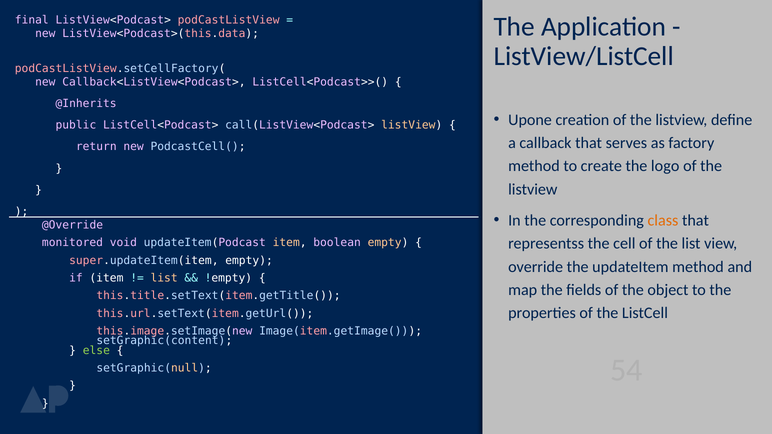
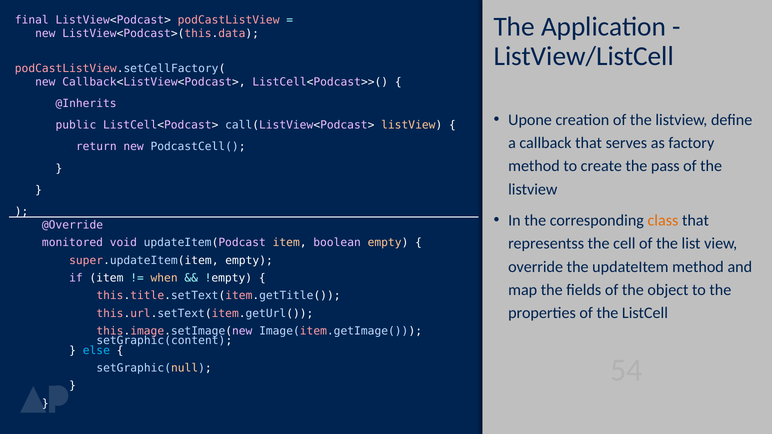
logo: logo -> pass (665, 166)
list: list -> when (164, 278)
else colour: light green -> light blue (96, 351)
